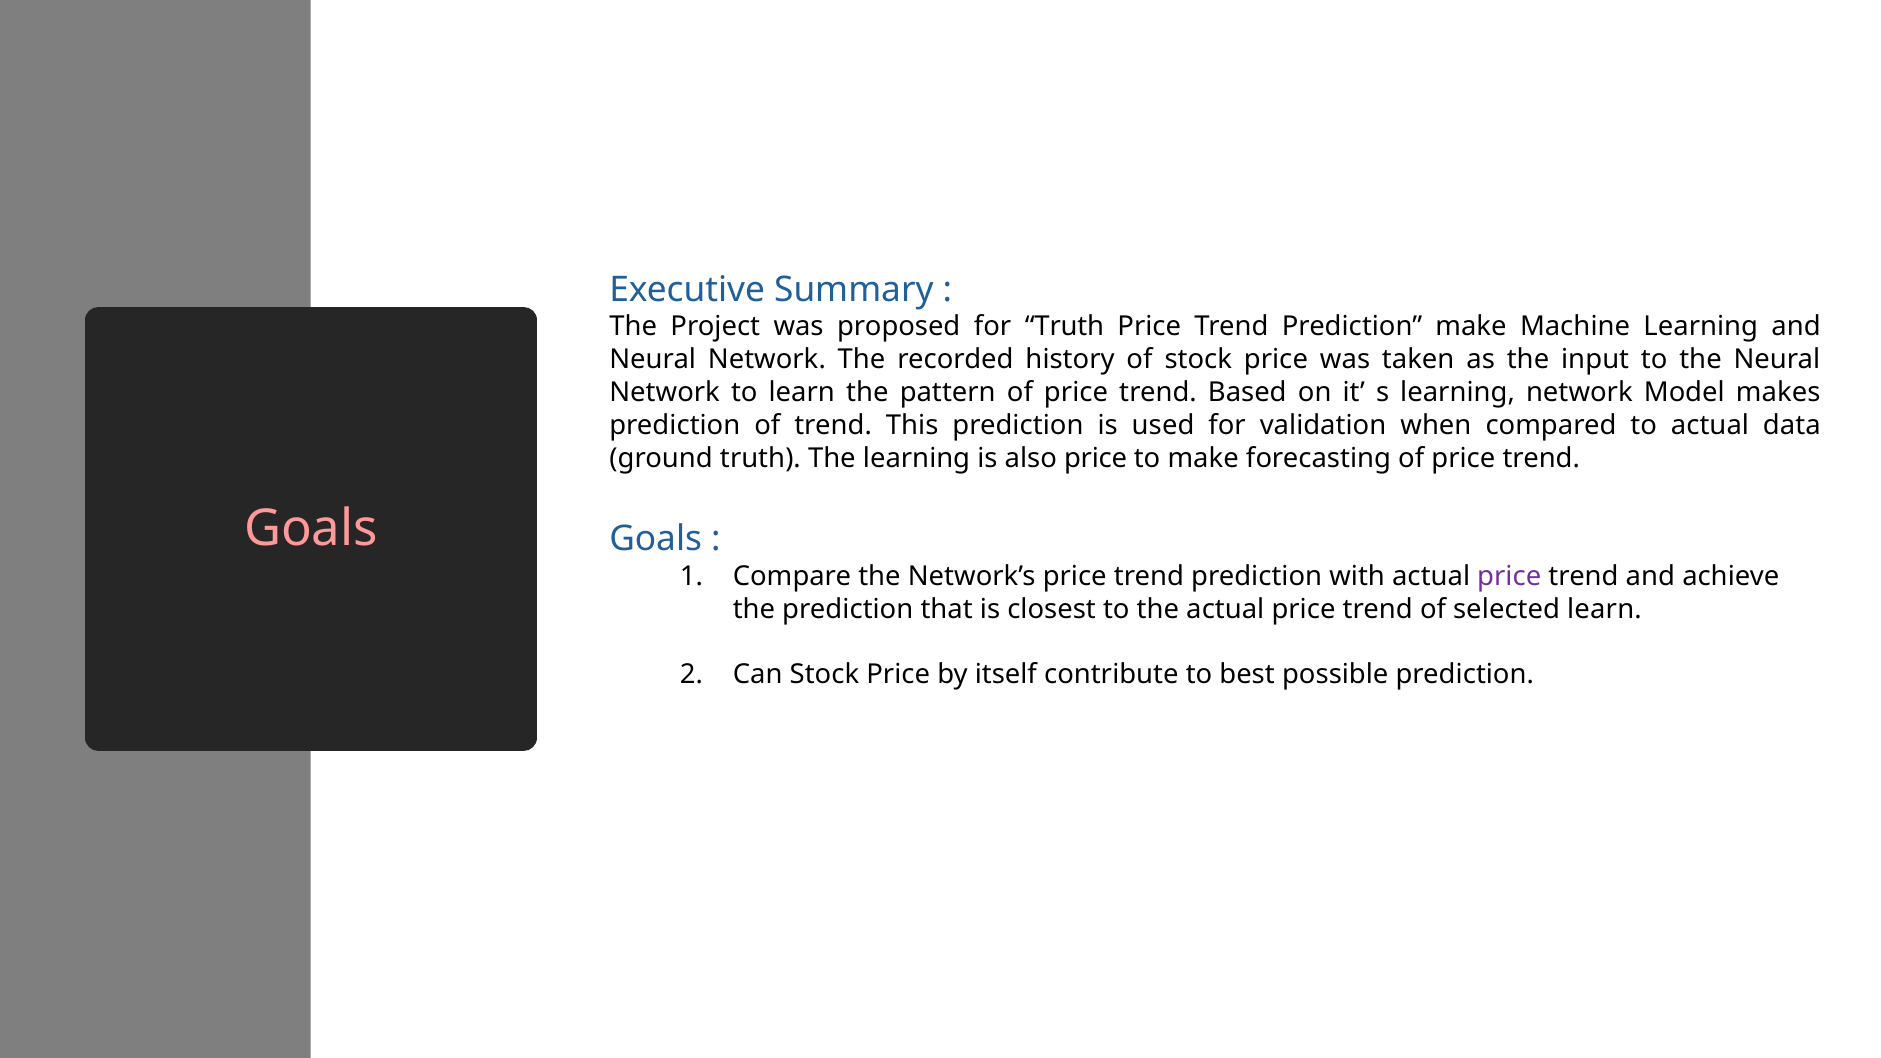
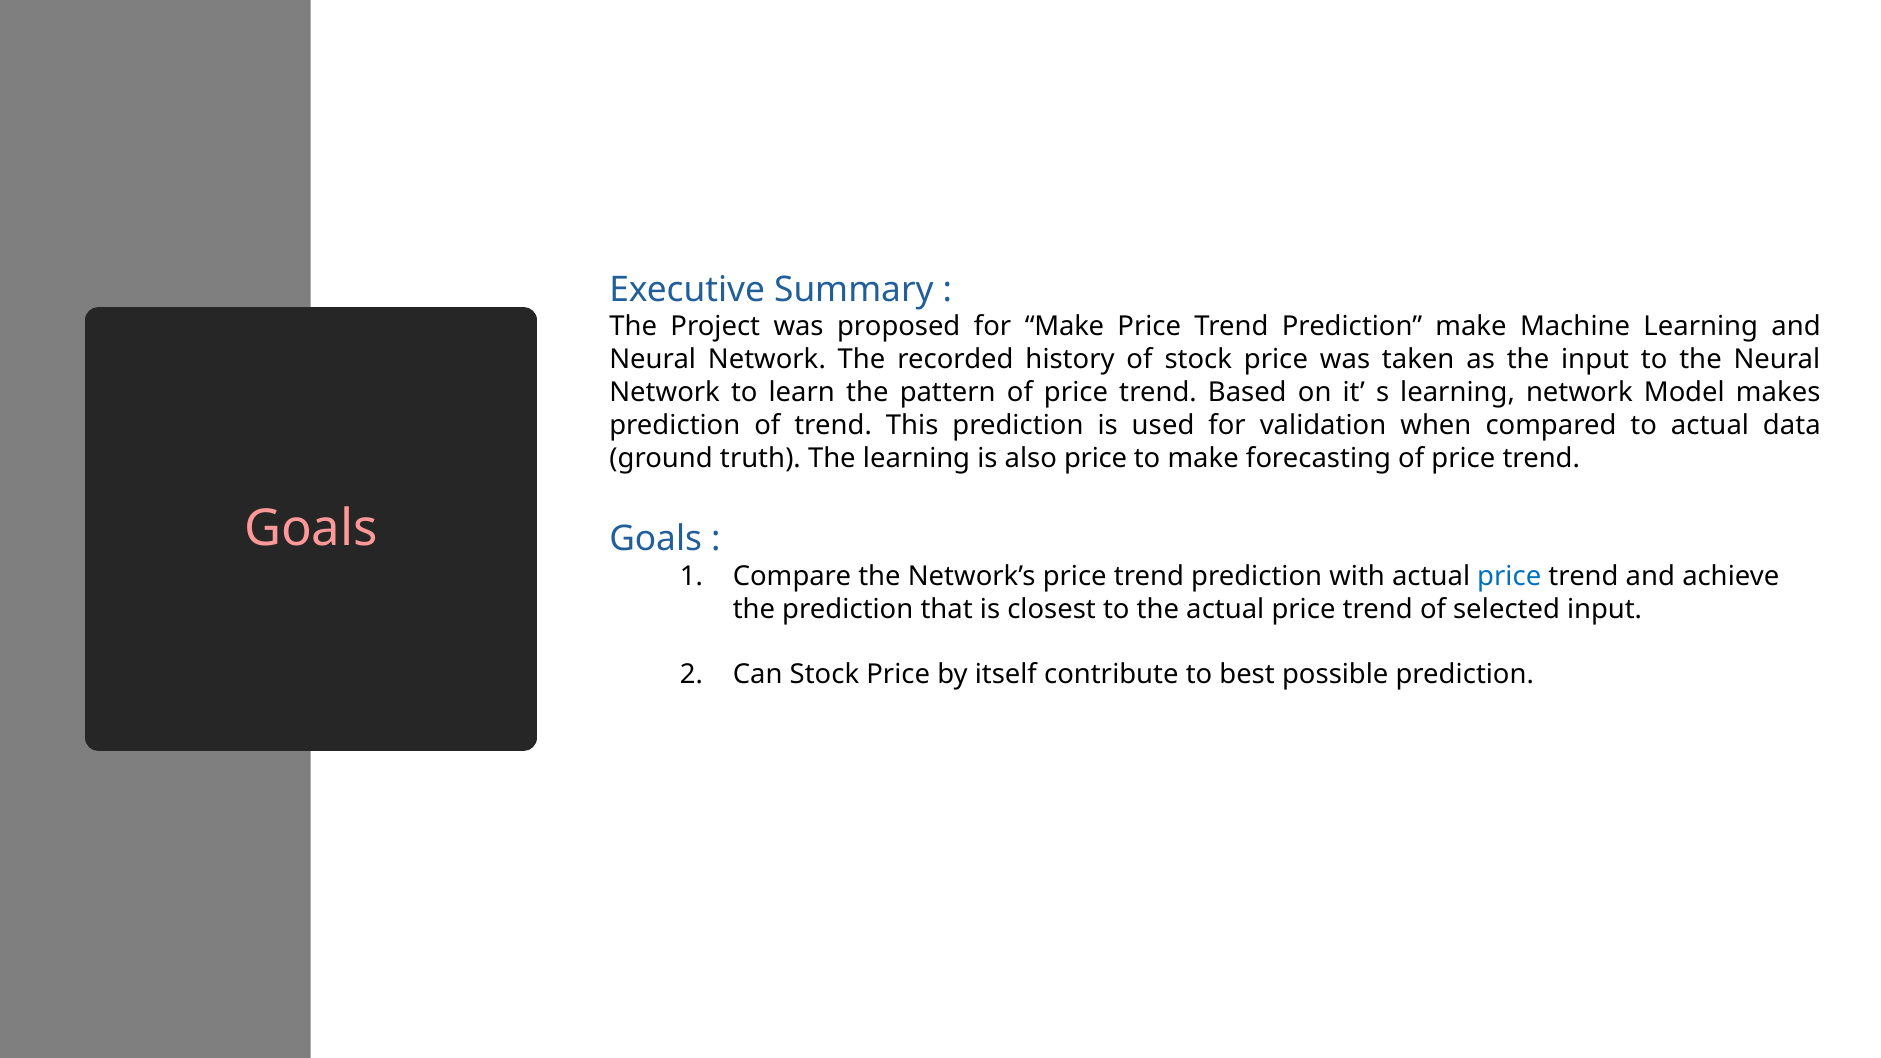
for Truth: Truth -> Make (1064, 327)
price colour: purple -> blue (1509, 576)
selected learn: learn -> input (1605, 609)
